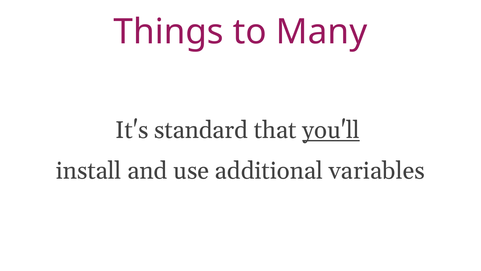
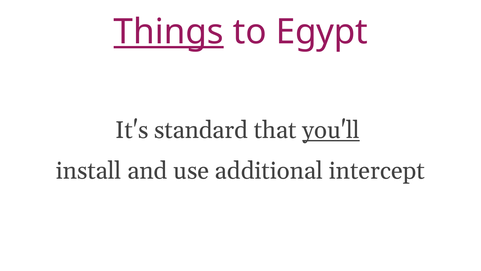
Things underline: none -> present (169, 32)
Many: Many -> Egypt (322, 32)
variables: variables -> intercept (377, 171)
